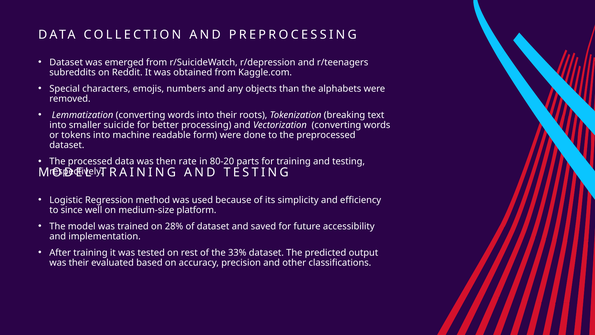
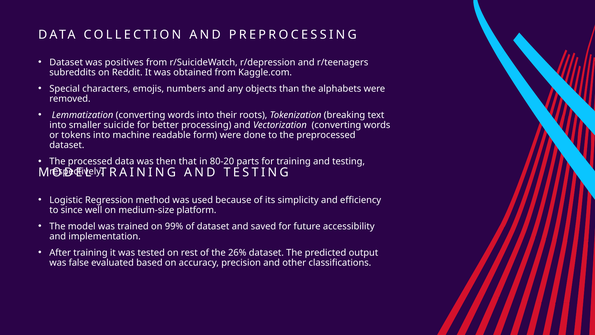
emerged: emerged -> positives (124, 62)
rate: rate -> that (188, 161)
28%: 28% -> 99% (174, 226)
33%: 33% -> 26% (237, 252)
was their: their -> false (79, 262)
